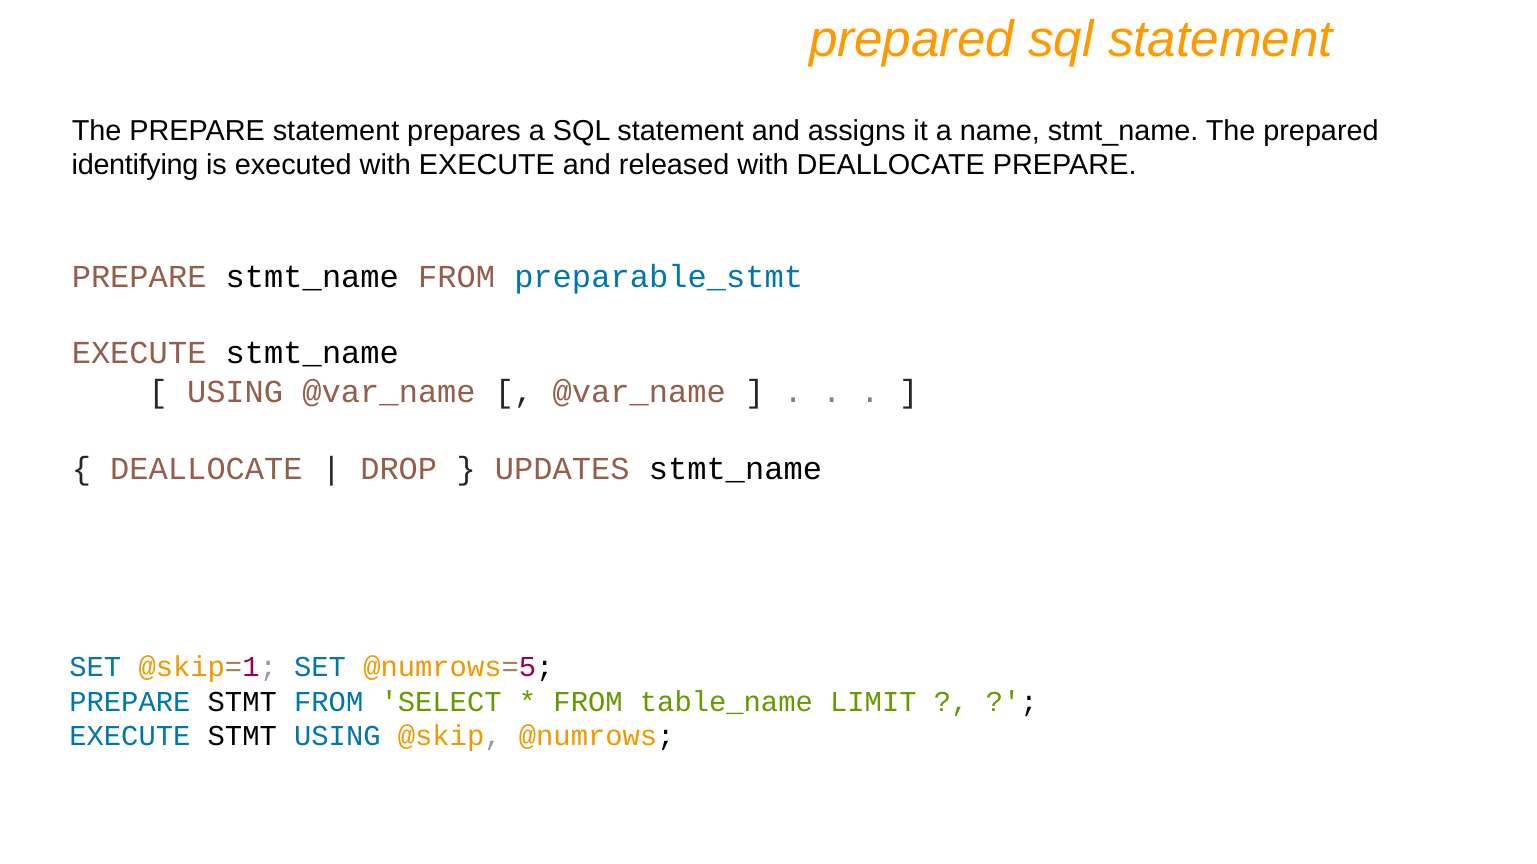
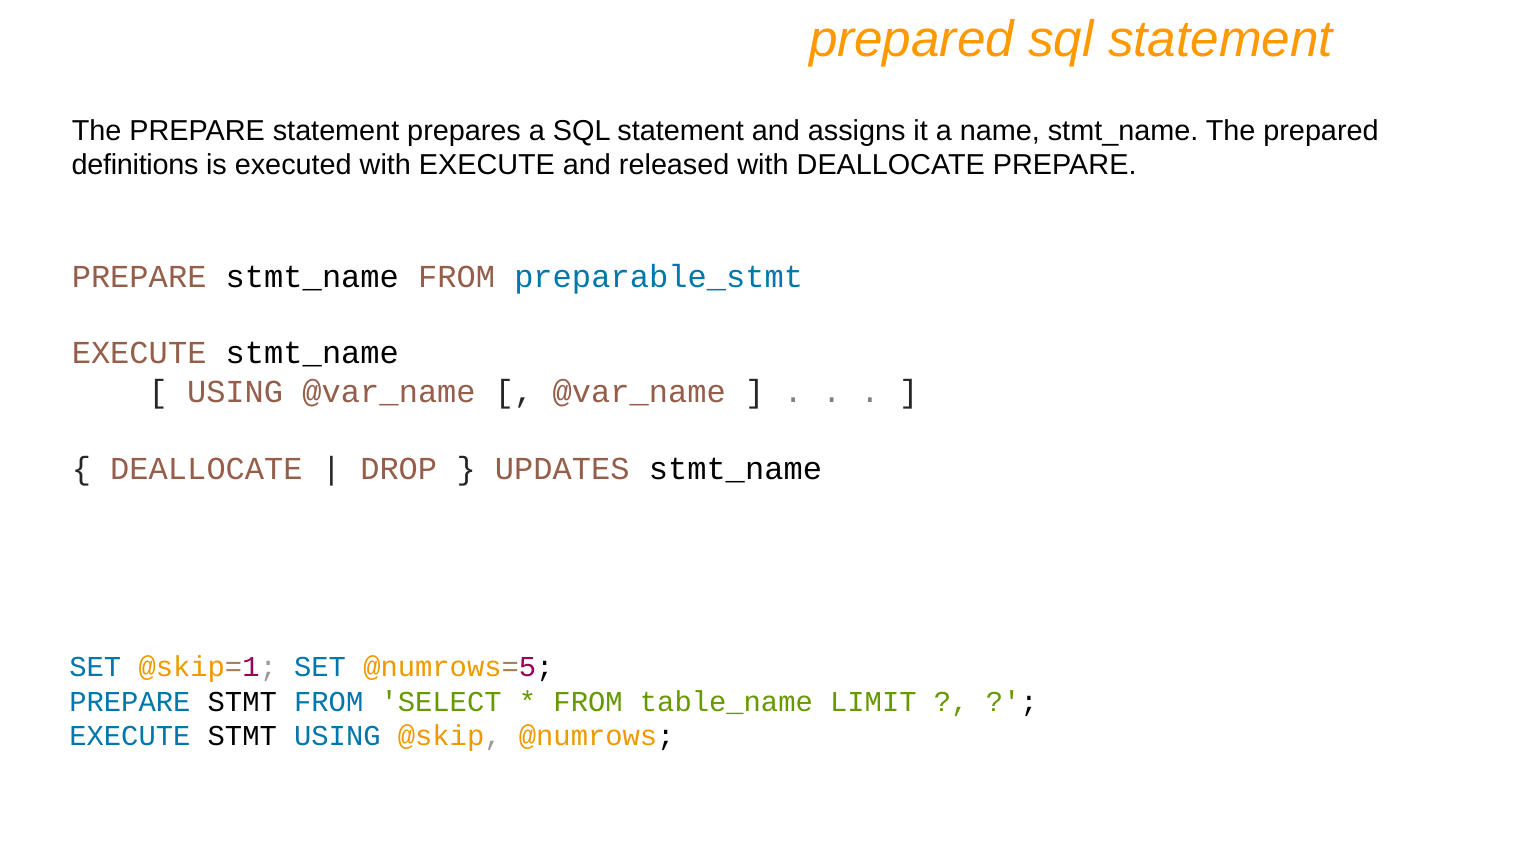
identifying: identifying -> definitions (135, 165)
